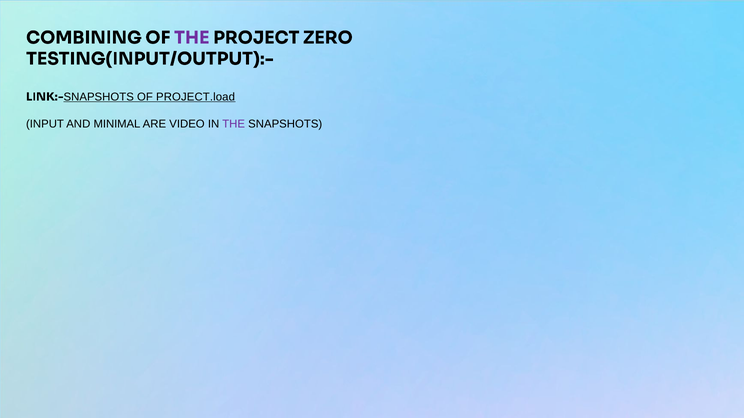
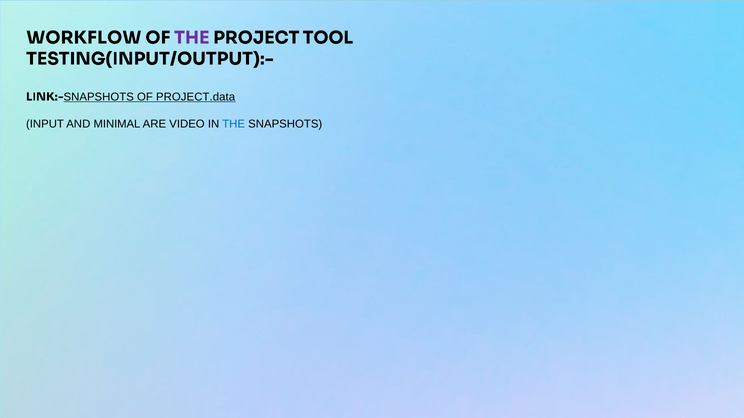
COMBINING: COMBINING -> WORKFLOW (84, 38)
ZERO: ZERO -> TOOL (328, 38)
PROJECT.load: PROJECT.load -> PROJECT.data (196, 97)
THE colour: purple -> blue (234, 124)
